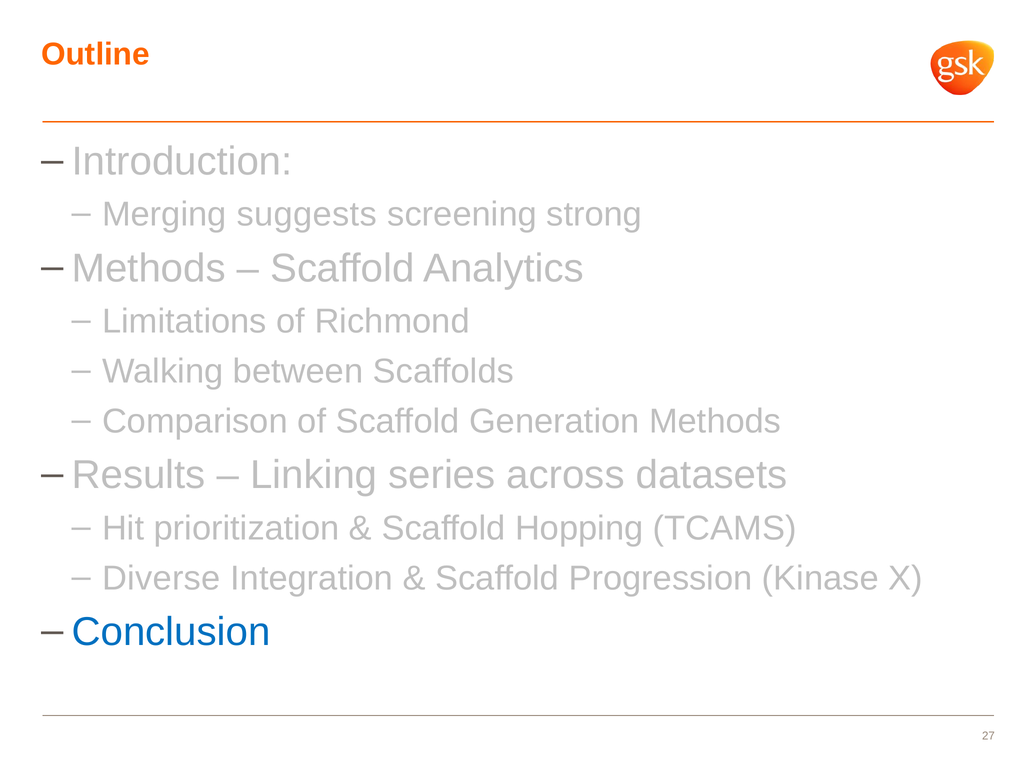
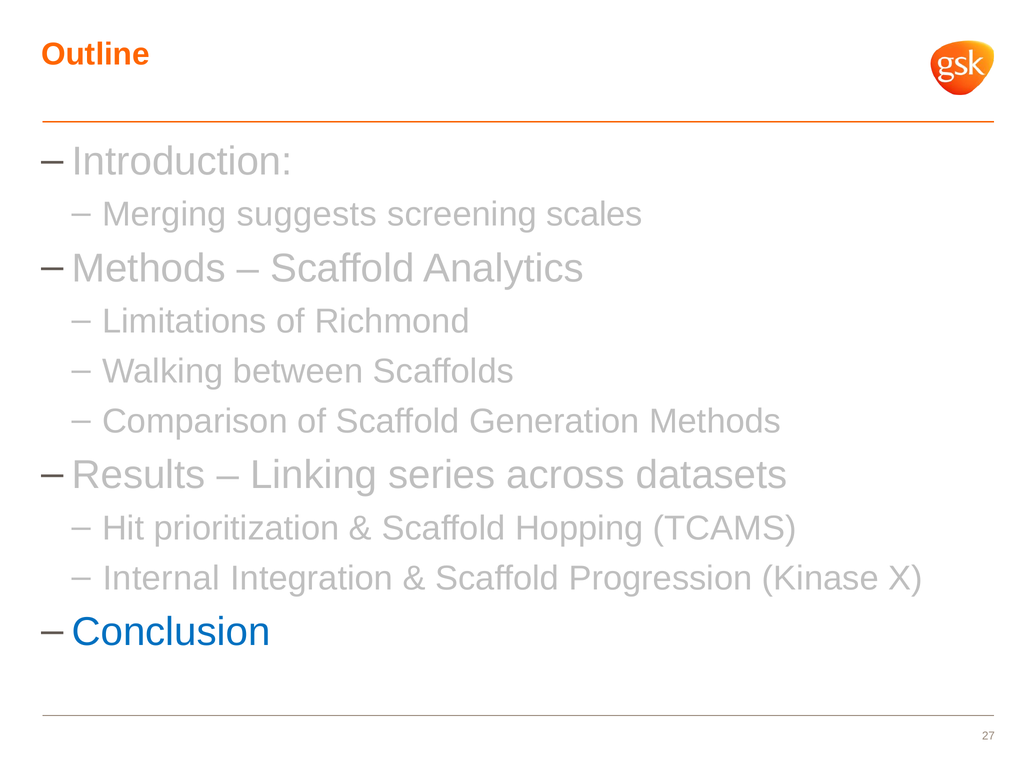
strong: strong -> scales (594, 214)
Diverse: Diverse -> Internal (161, 578)
